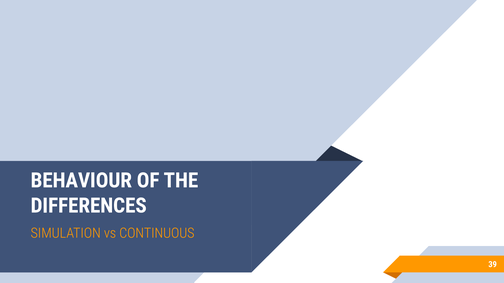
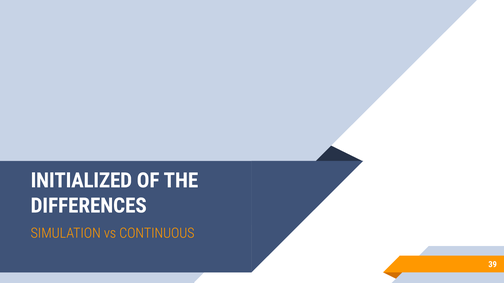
BEHAVIOUR: BEHAVIOUR -> INITIALIZED (81, 181)
